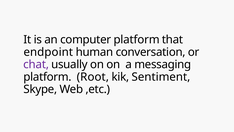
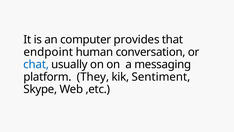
computer platform: platform -> provides (137, 40)
chat colour: purple -> blue (36, 64)
Root: Root -> They (93, 77)
